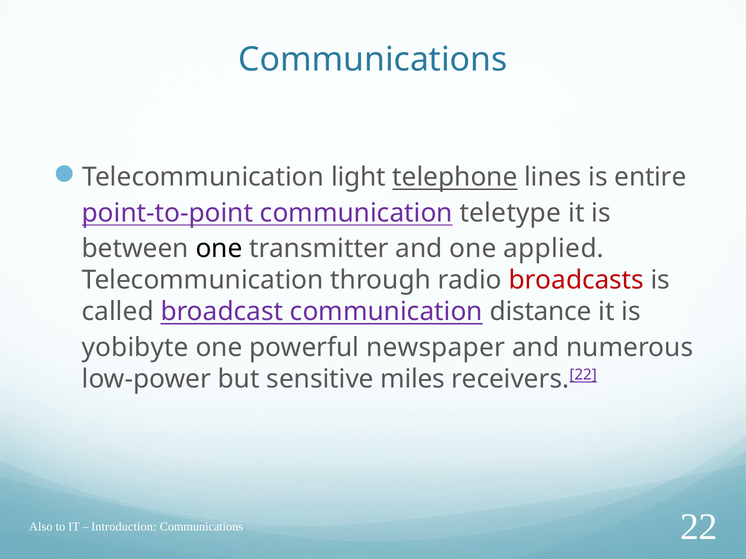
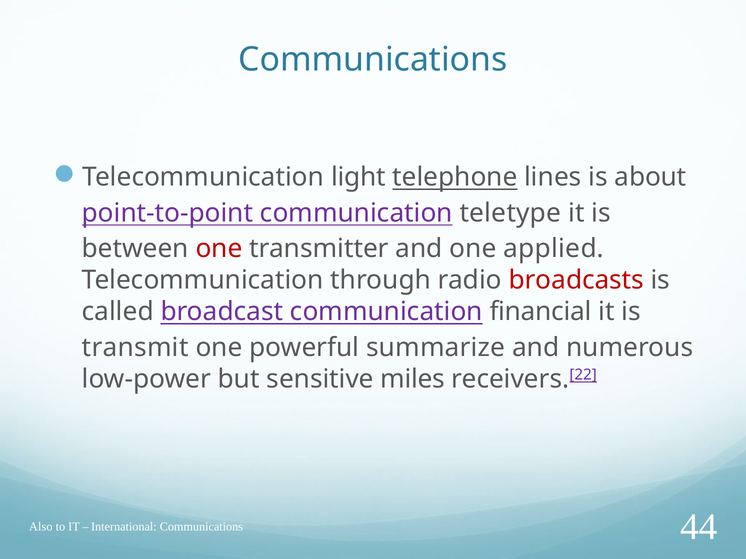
entire: entire -> about (650, 177)
one colour: black -> red (219, 249)
distance: distance -> financial (541, 312)
yobibyte: yobibyte -> transmit (135, 348)
newspaper: newspaper -> summarize (436, 348)
Introduction: Introduction -> International (124, 527)
22: 22 -> 44 (699, 527)
